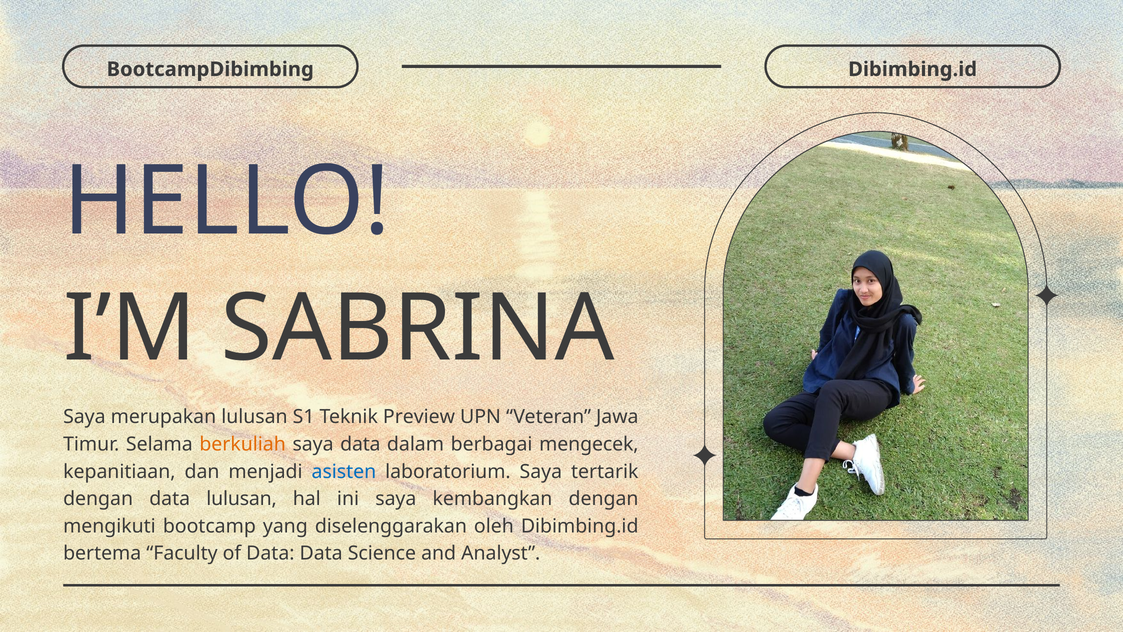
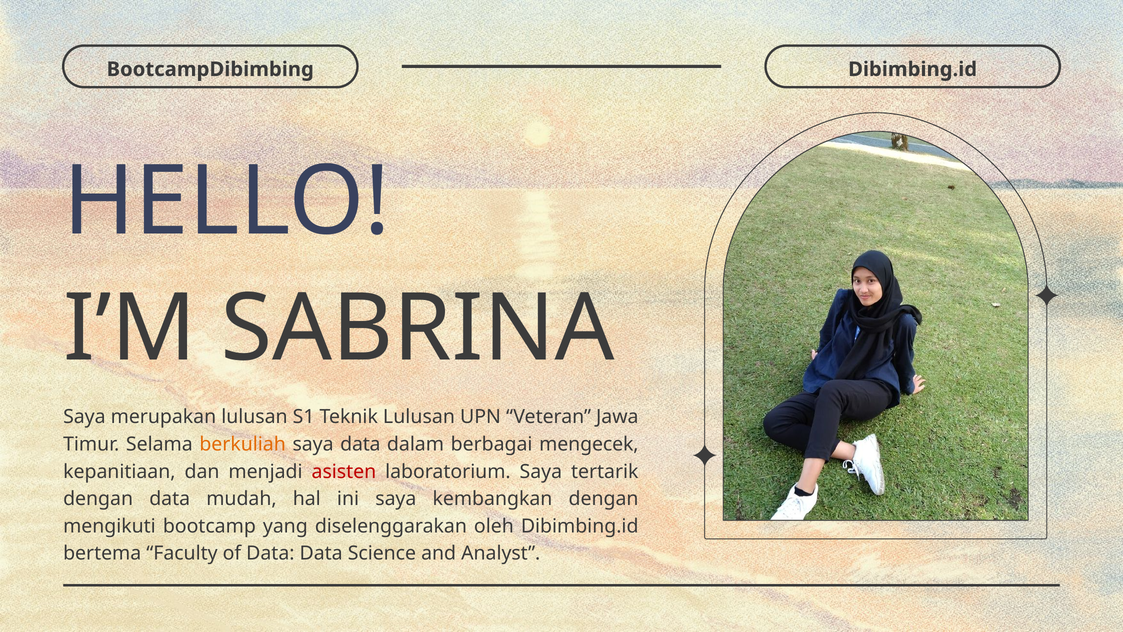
Teknik Preview: Preview -> Lulusan (419, 417)
asisten colour: blue -> red (344, 471)
data lulusan: lulusan -> mudah (241, 499)
